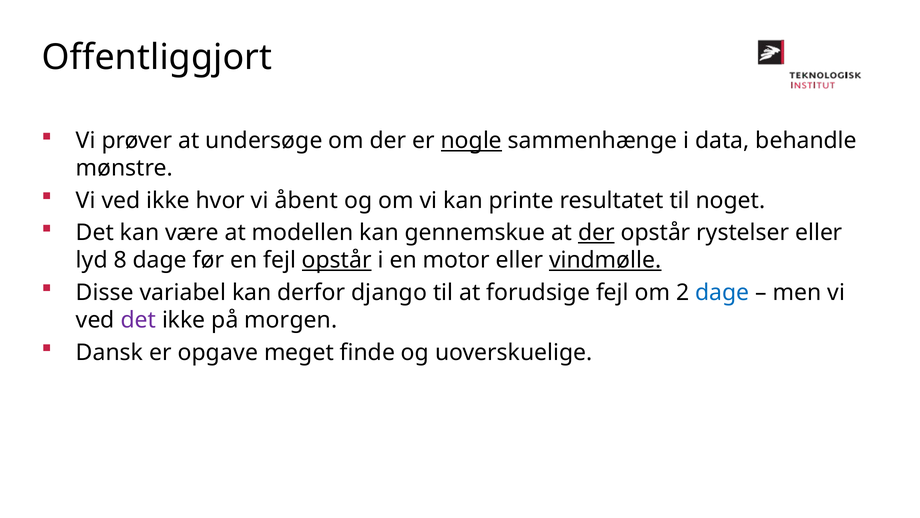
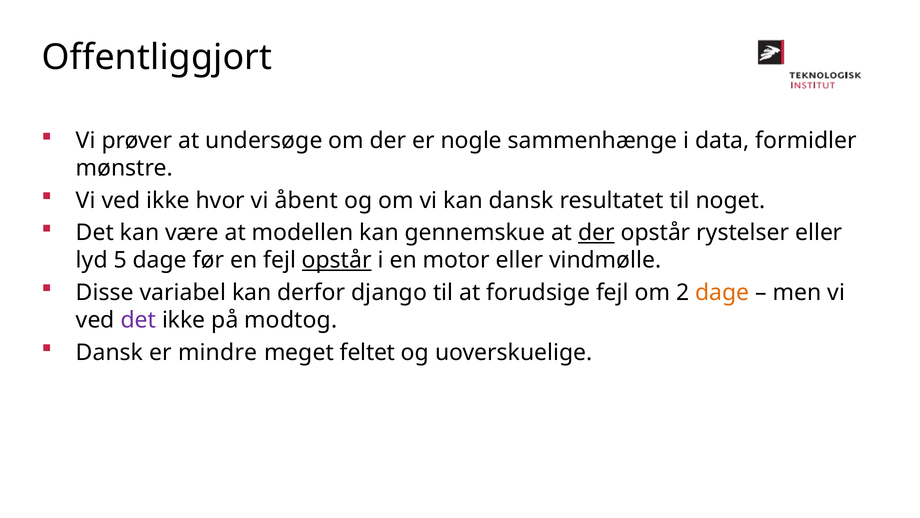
nogle underline: present -> none (471, 141)
behandle: behandle -> formidler (806, 141)
kan printe: printe -> dansk (521, 200)
8: 8 -> 5 (120, 260)
vindmølle underline: present -> none (605, 260)
dage colour: blue -> orange (722, 292)
morgen: morgen -> modtog (291, 320)
opgave: opgave -> mindre (218, 352)
finde: finde -> feltet (368, 352)
